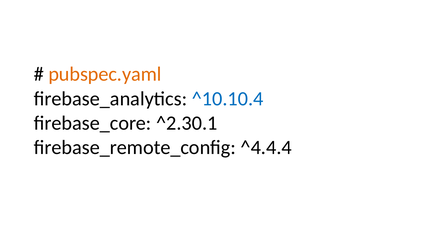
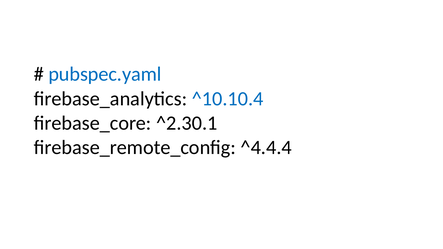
pubspec.yaml colour: orange -> blue (105, 74)
